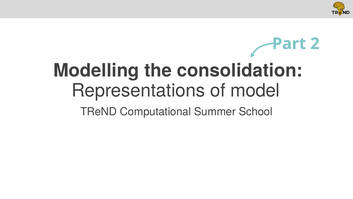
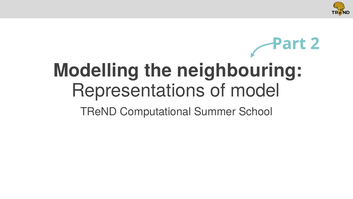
consolidation: consolidation -> neighbouring (240, 70)
